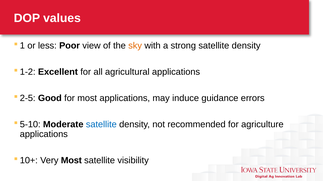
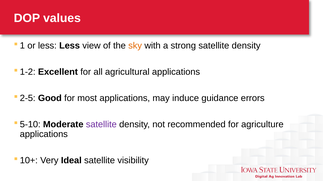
less Poor: Poor -> Less (70, 46)
satellite colour: blue -> purple (101, 125)
Very Most: Most -> Ideal (71, 161)
